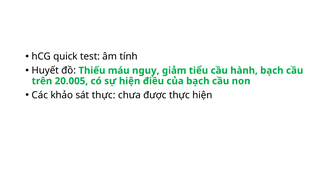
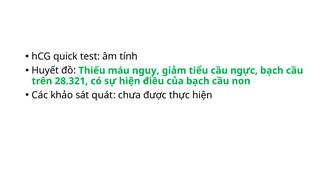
hành: hành -> ngực (244, 70)
20.005: 20.005 -> 28.321 (71, 81)
sát thực: thực -> quát (104, 95)
